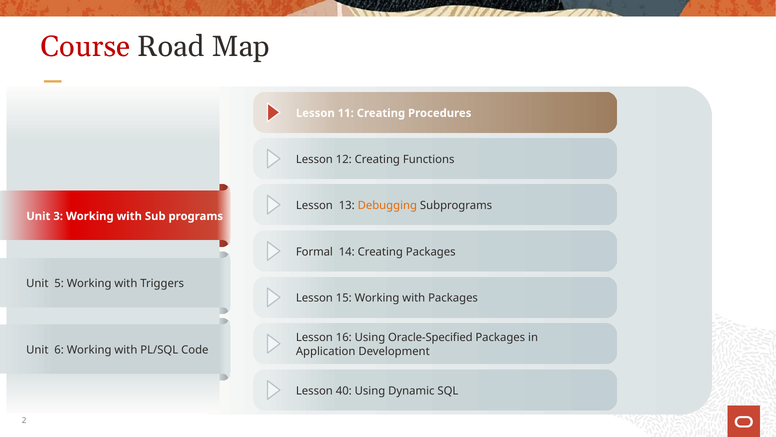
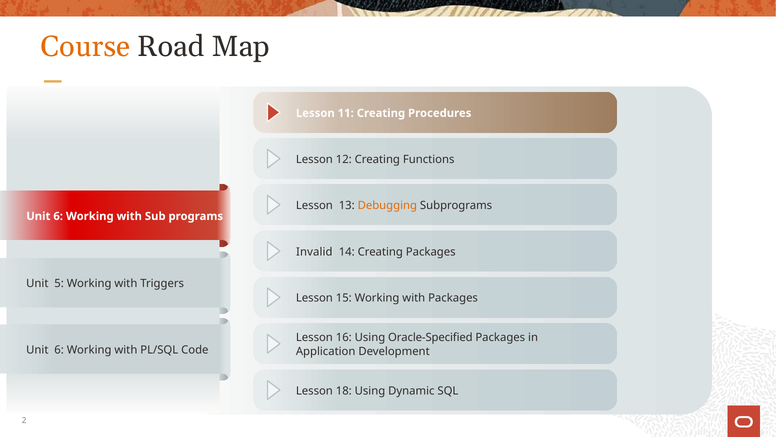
Course colour: red -> orange (85, 47)
3: 3 -> 6 (58, 216)
Formal: Formal -> Invalid (314, 251)
40: 40 -> 18 (344, 390)
